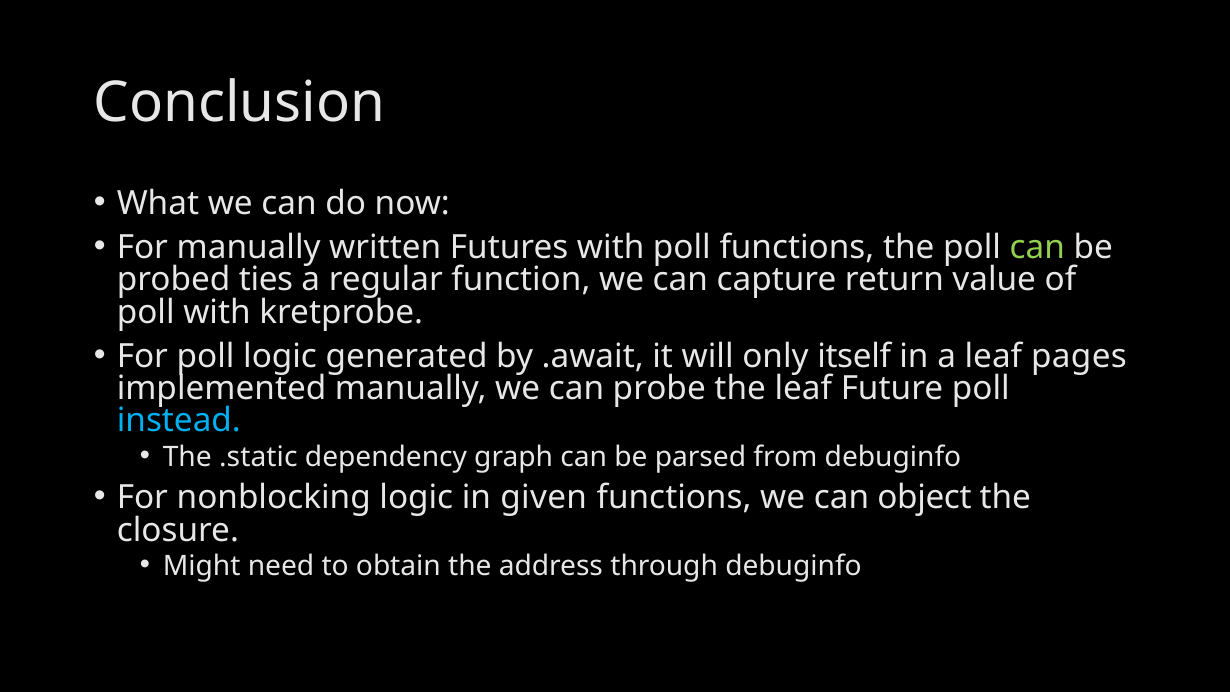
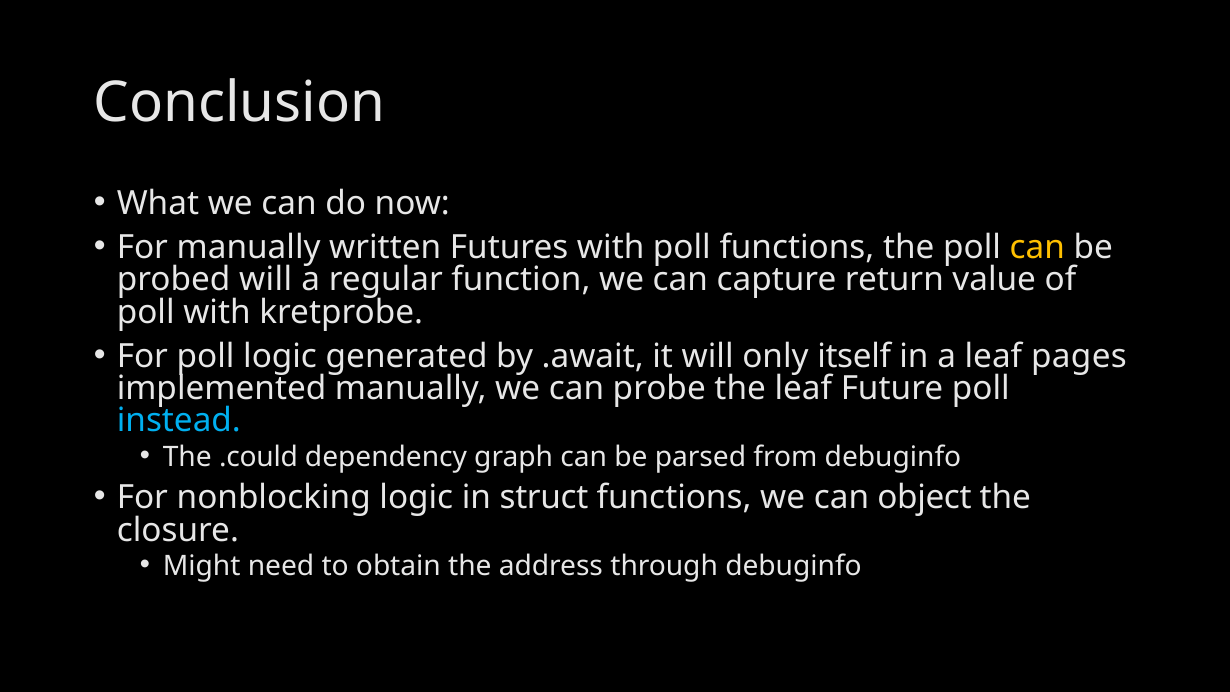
can colour: light green -> yellow (1037, 248)
probed ties: ties -> will (266, 280)
.static: .static -> .could (258, 457)
given: given -> struct (544, 498)
